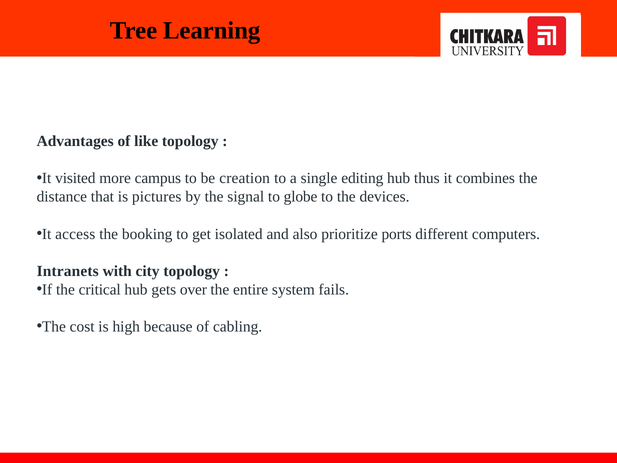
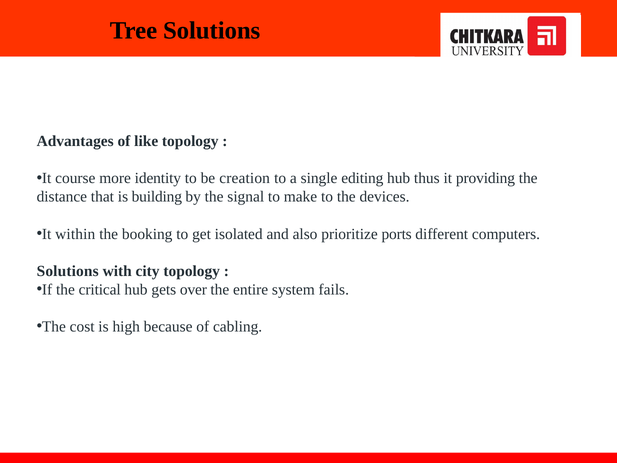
Tree Learning: Learning -> Solutions (212, 31)
visited: visited -> course (75, 178)
campus: campus -> identity (158, 178)
combines: combines -> providing (486, 178)
pictures: pictures -> building (157, 197)
globe: globe -> make (300, 197)
access: access -> within (75, 234)
Intranets: Intranets -> Solutions (68, 271)
